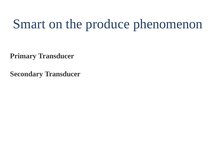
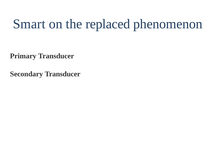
produce: produce -> replaced (108, 24)
